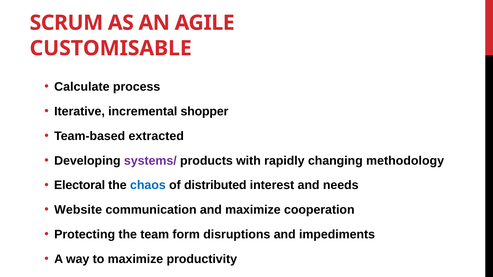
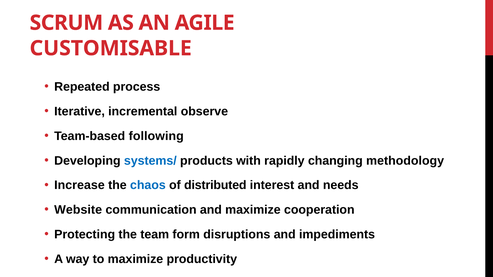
Calculate: Calculate -> Repeated (82, 87)
shopper: shopper -> observe (204, 112)
extracted: extracted -> following (156, 136)
systems/ colour: purple -> blue (150, 161)
Electoral: Electoral -> Increase (79, 185)
